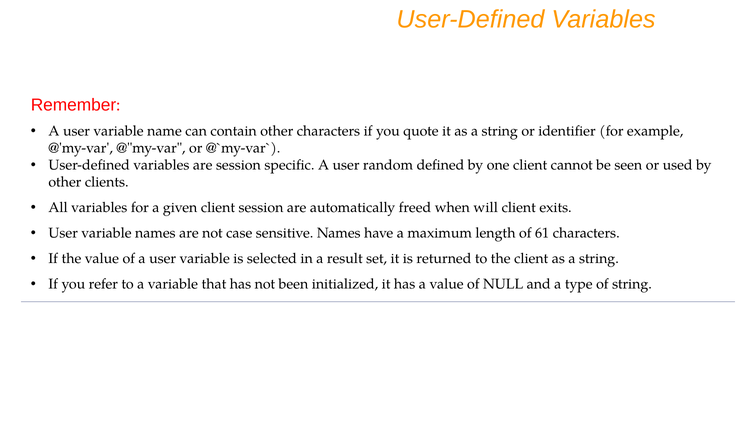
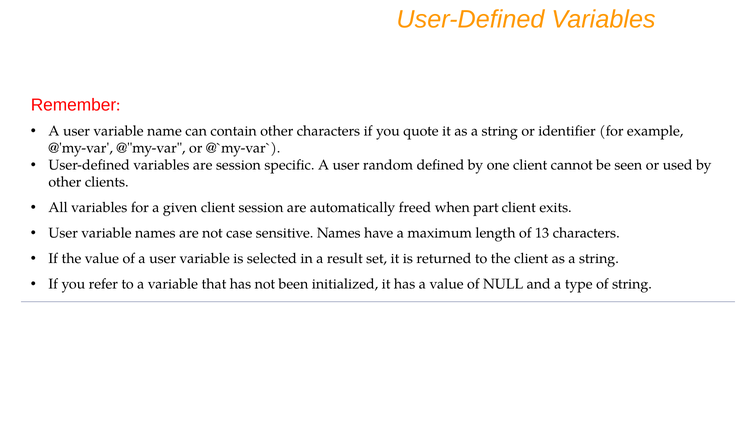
will: will -> part (486, 208)
61: 61 -> 13 (542, 233)
